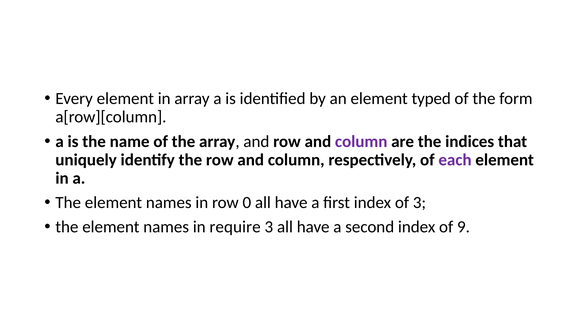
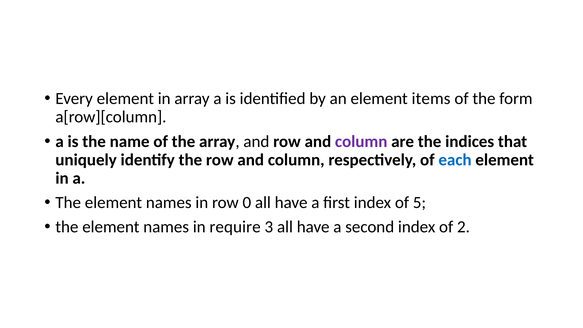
typed: typed -> items (431, 99)
each colour: purple -> blue (455, 160)
of 3: 3 -> 5 (419, 203)
9: 9 -> 2 (464, 227)
